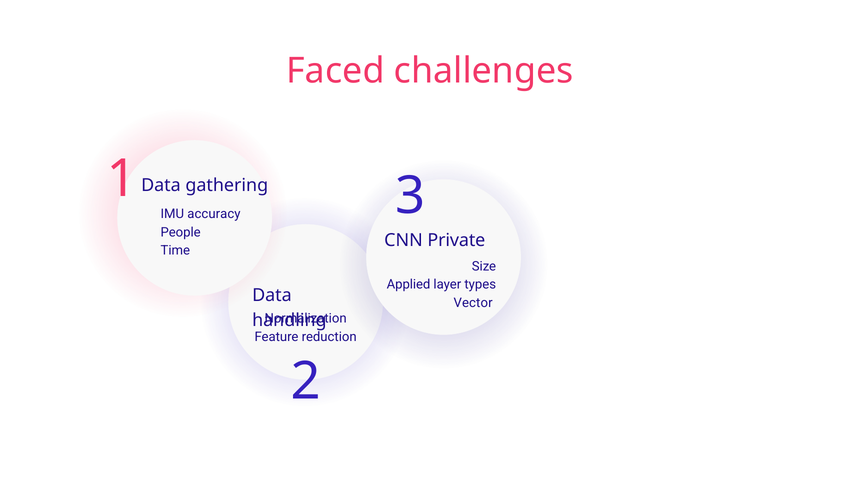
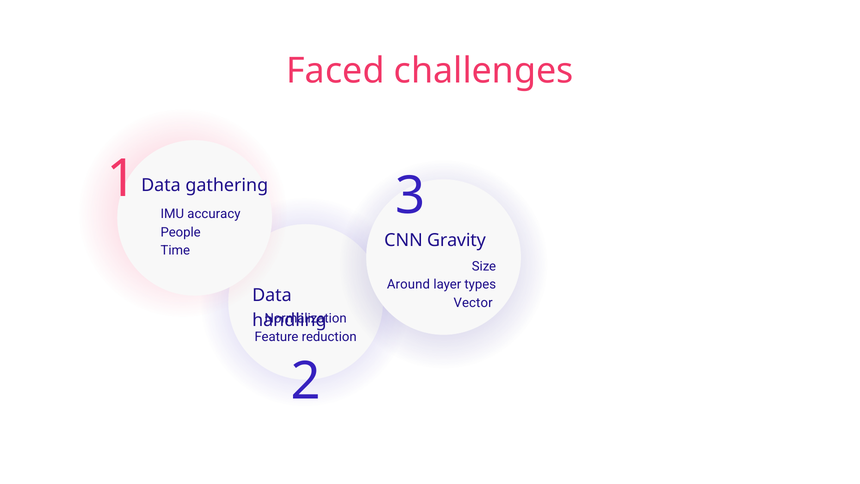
Private: Private -> Gravity (456, 240)
Applied: Applied -> Around (408, 284)
